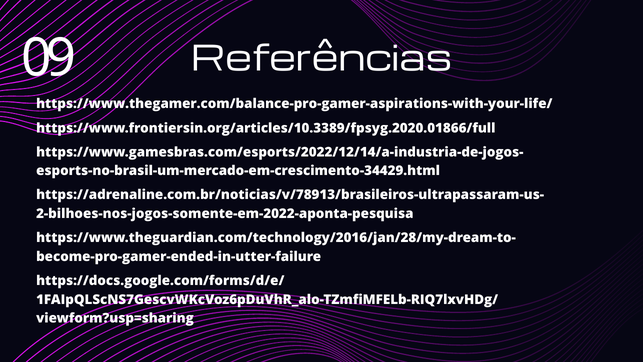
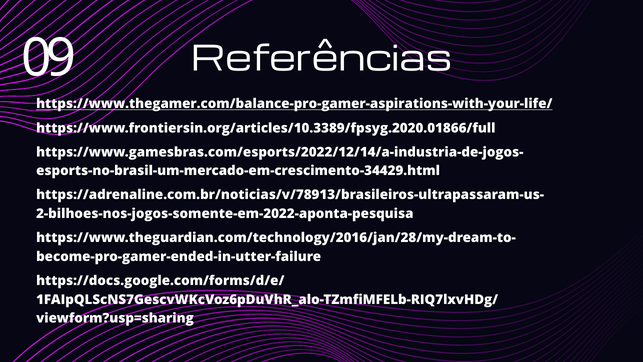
https://www.thegamer.com/balance-pro-gamer-aspirations-with-your-life/ underline: none -> present (294, 104)
